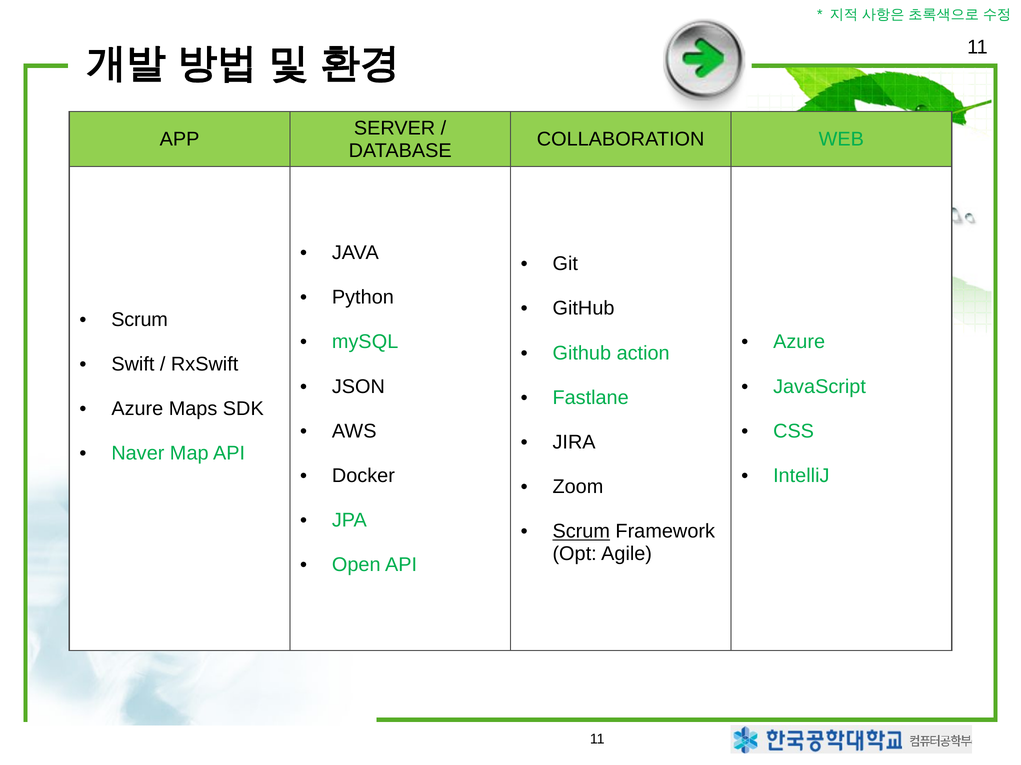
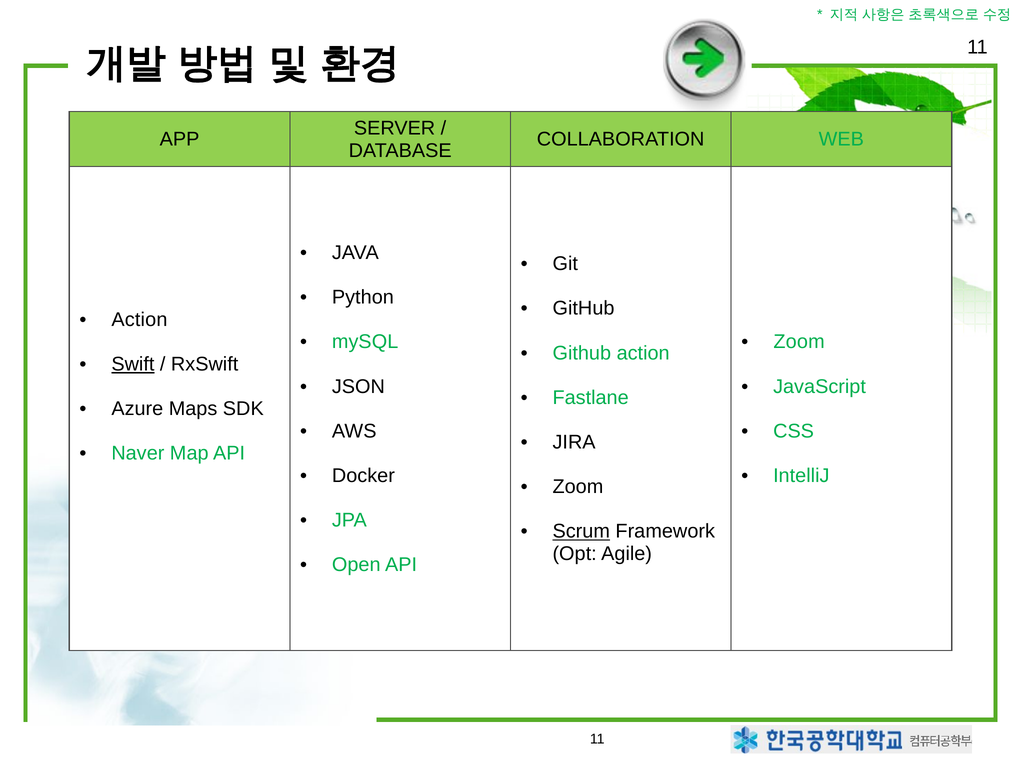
Scrum: Scrum -> Action (139, 320)
Azure: Azure -> Zoom (799, 342)
Swift underline: none -> present (133, 365)
